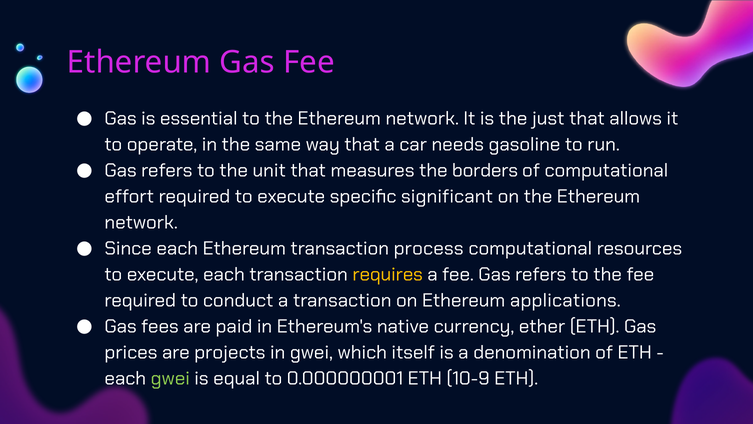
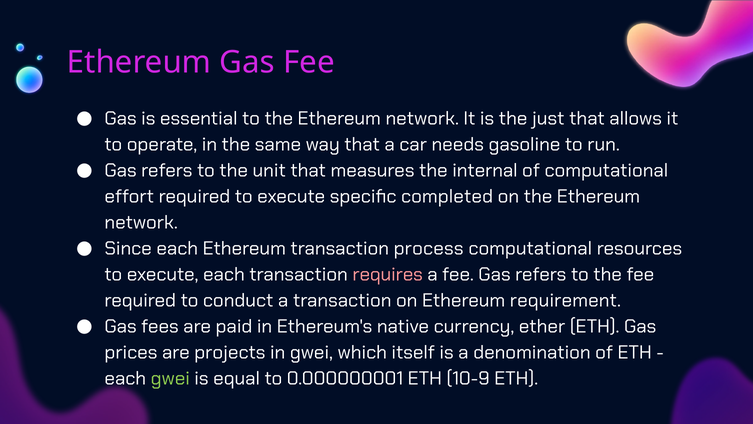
borders: borders -> internal (485, 170)
significant: significant -> completed (447, 196)
requires colour: yellow -> pink (388, 274)
applications: applications -> requirement (565, 300)
